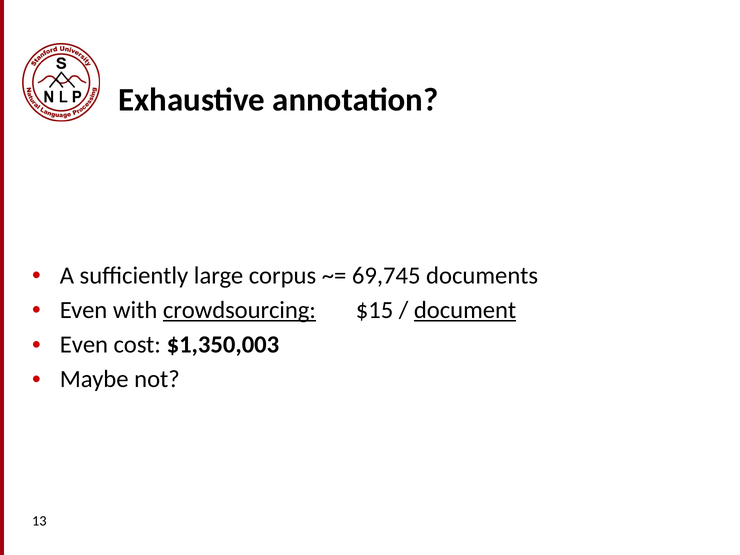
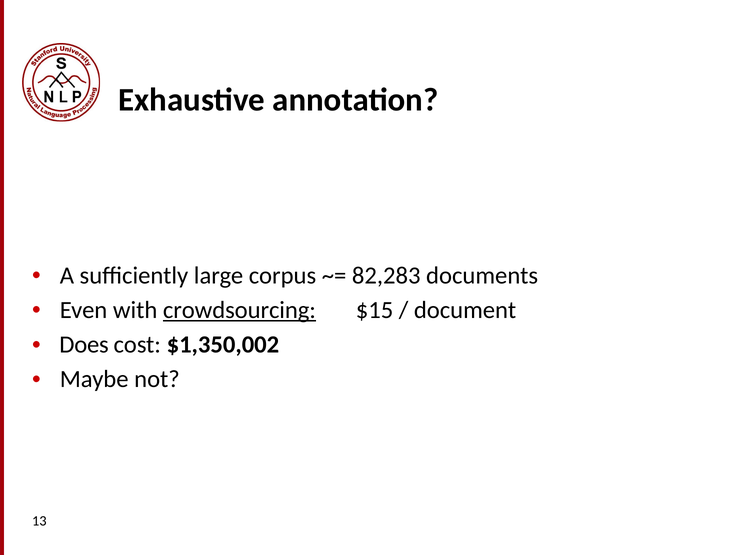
69,745: 69,745 -> 82,283 (386, 276)
document underline: present -> none (465, 310)
Even: Even -> Does (84, 345)
$1,350,003: $1,350,003 -> $1,350,002 (223, 345)
